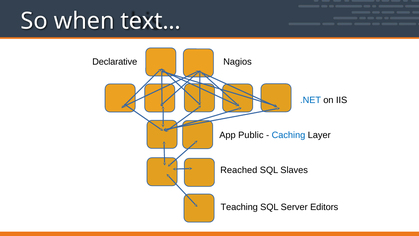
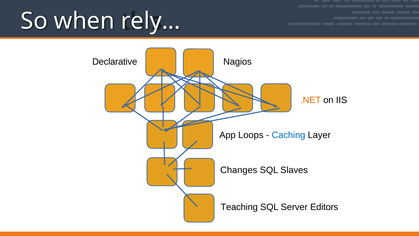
text: text -> rely (151, 21)
.NET colour: blue -> orange (311, 100)
Public: Public -> Loops (251, 135)
Reached: Reached -> Changes (239, 170)
